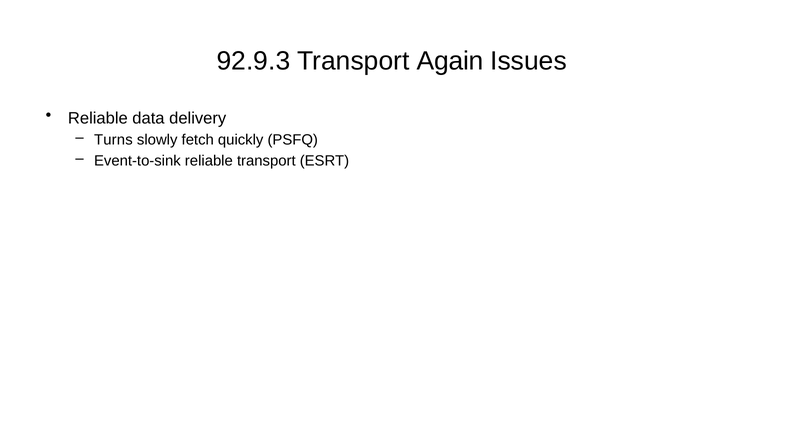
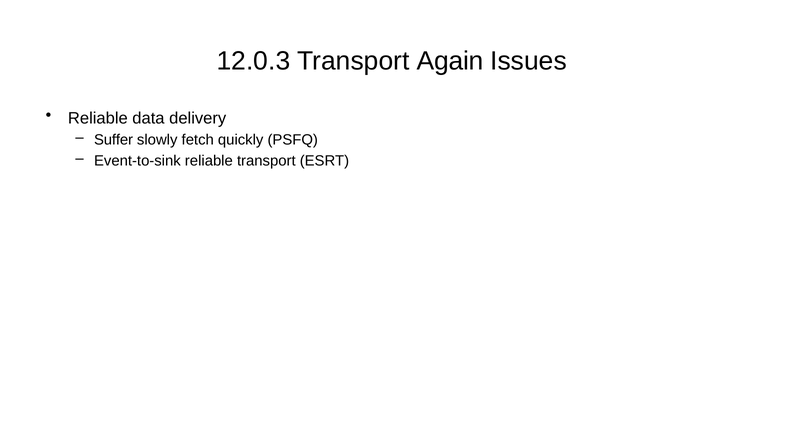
92.9.3: 92.9.3 -> 12.0.3 (253, 61)
Turns: Turns -> Suffer (114, 140)
